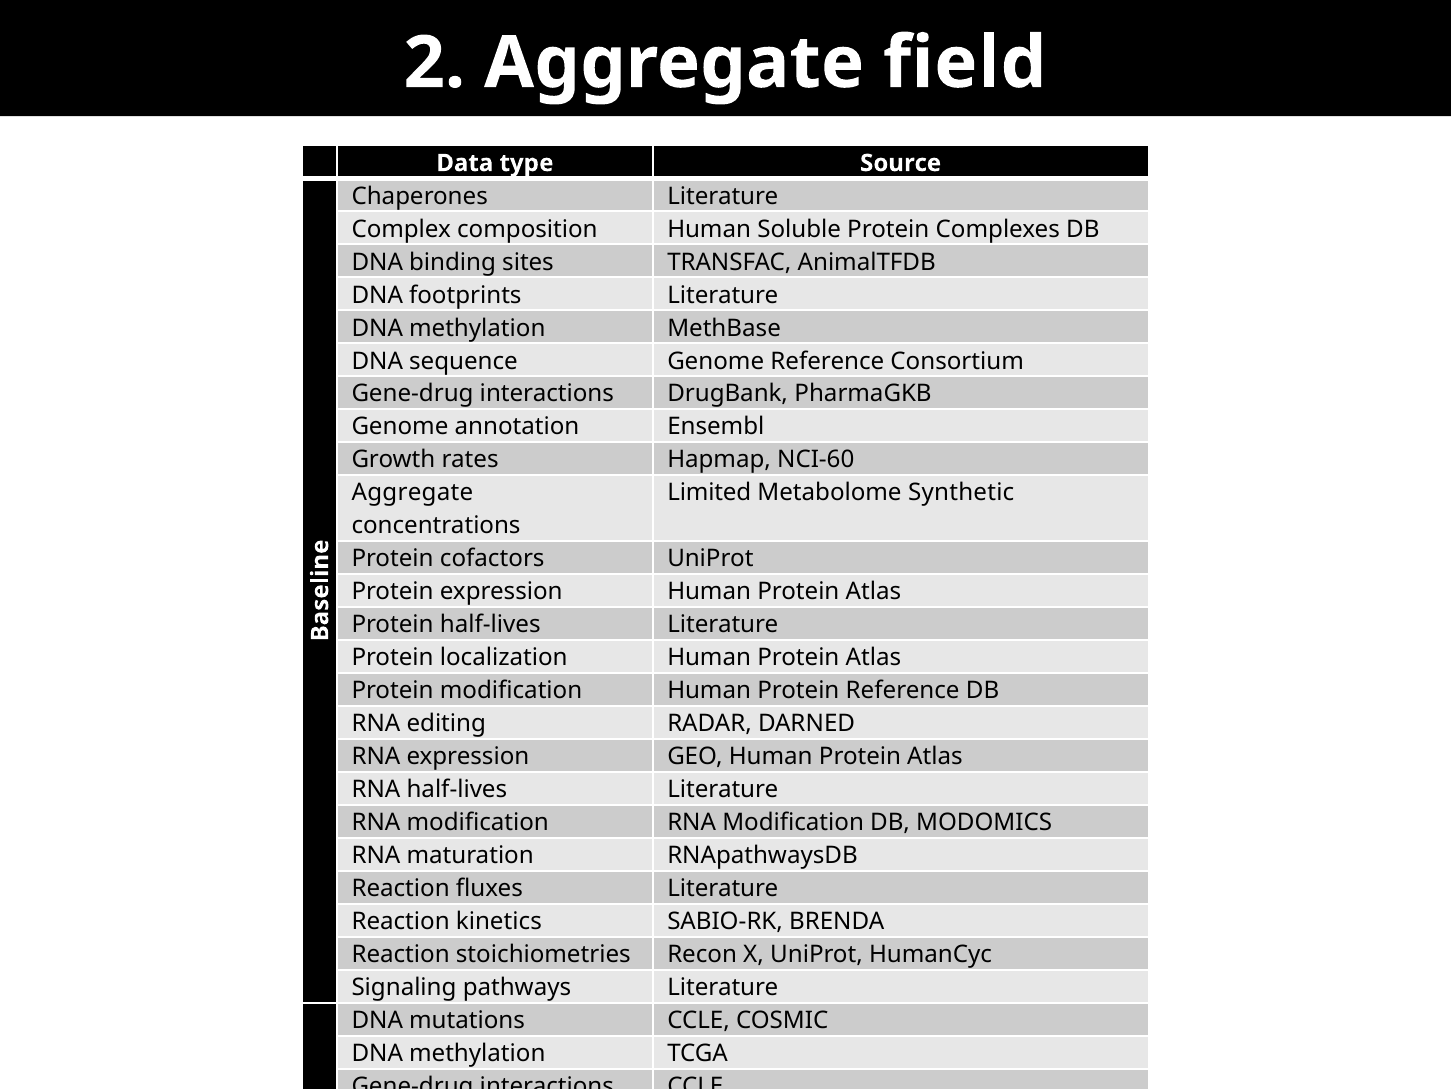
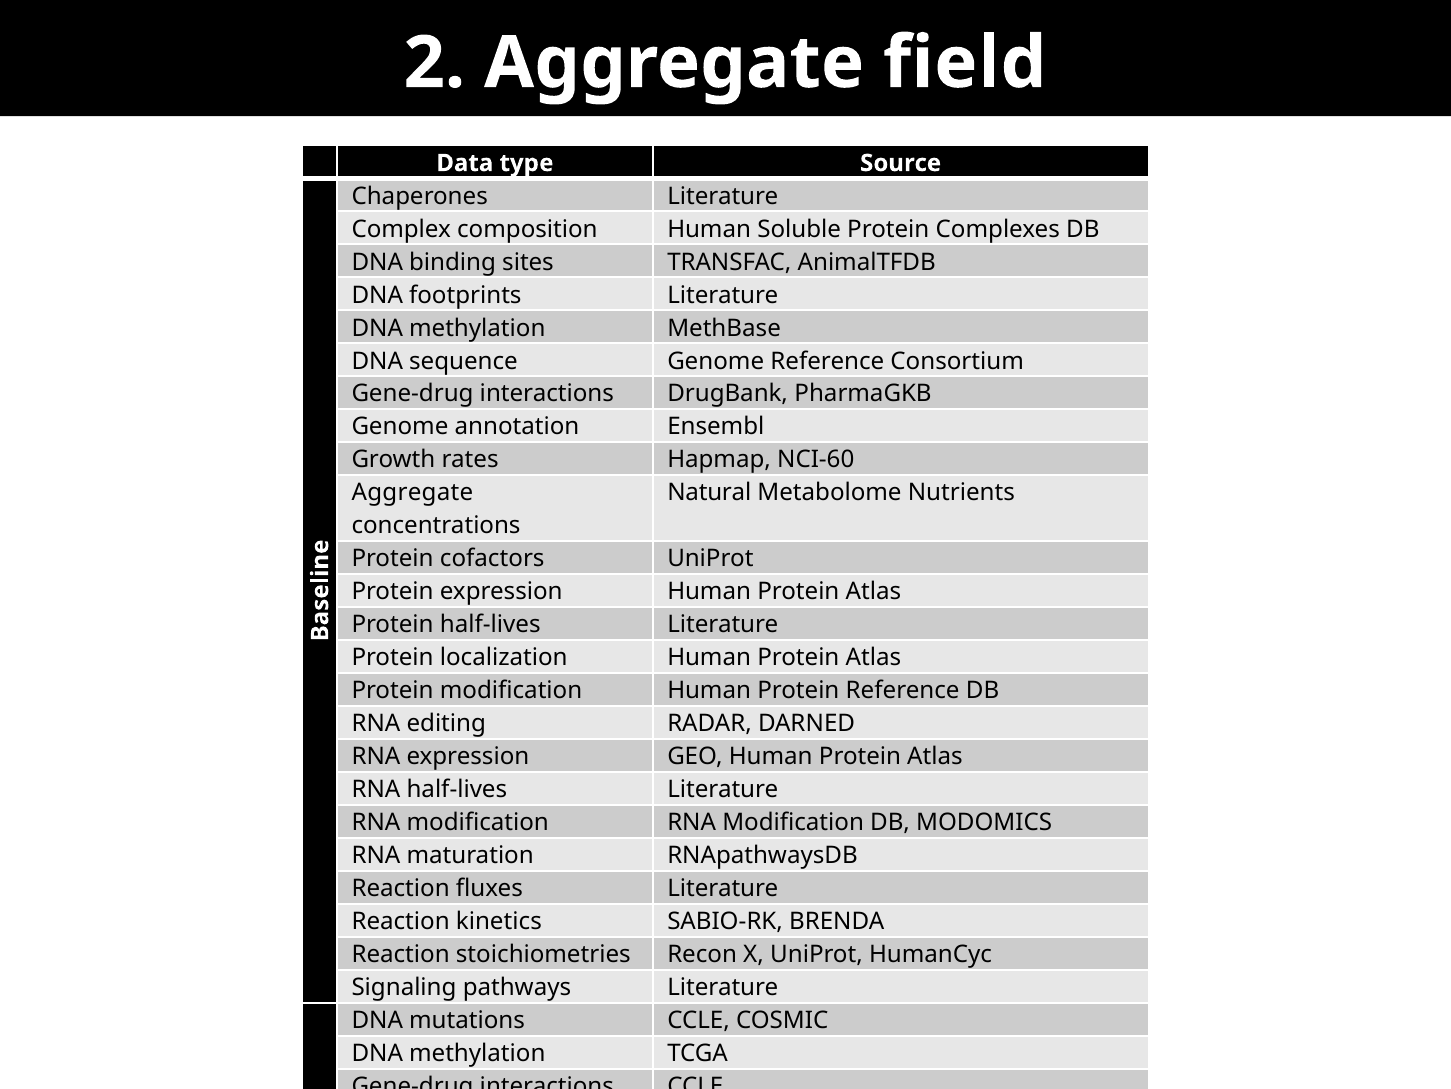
Limited: Limited -> Natural (709, 493)
Synthetic: Synthetic -> Nutrients (961, 493)
